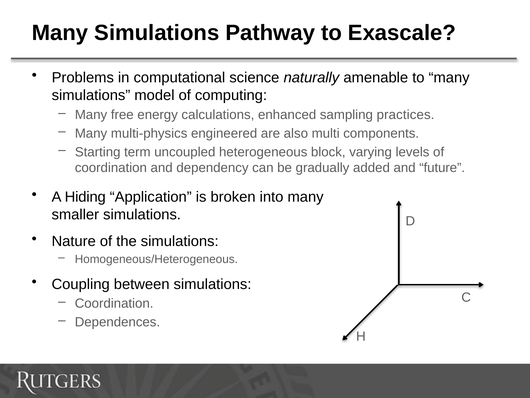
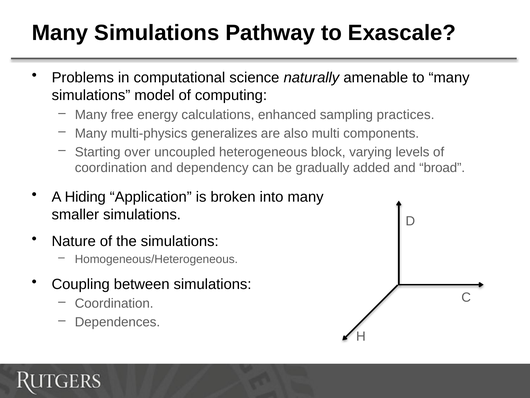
engineered: engineered -> generalizes (224, 133)
term: term -> over (137, 152)
future: future -> broad (442, 168)
